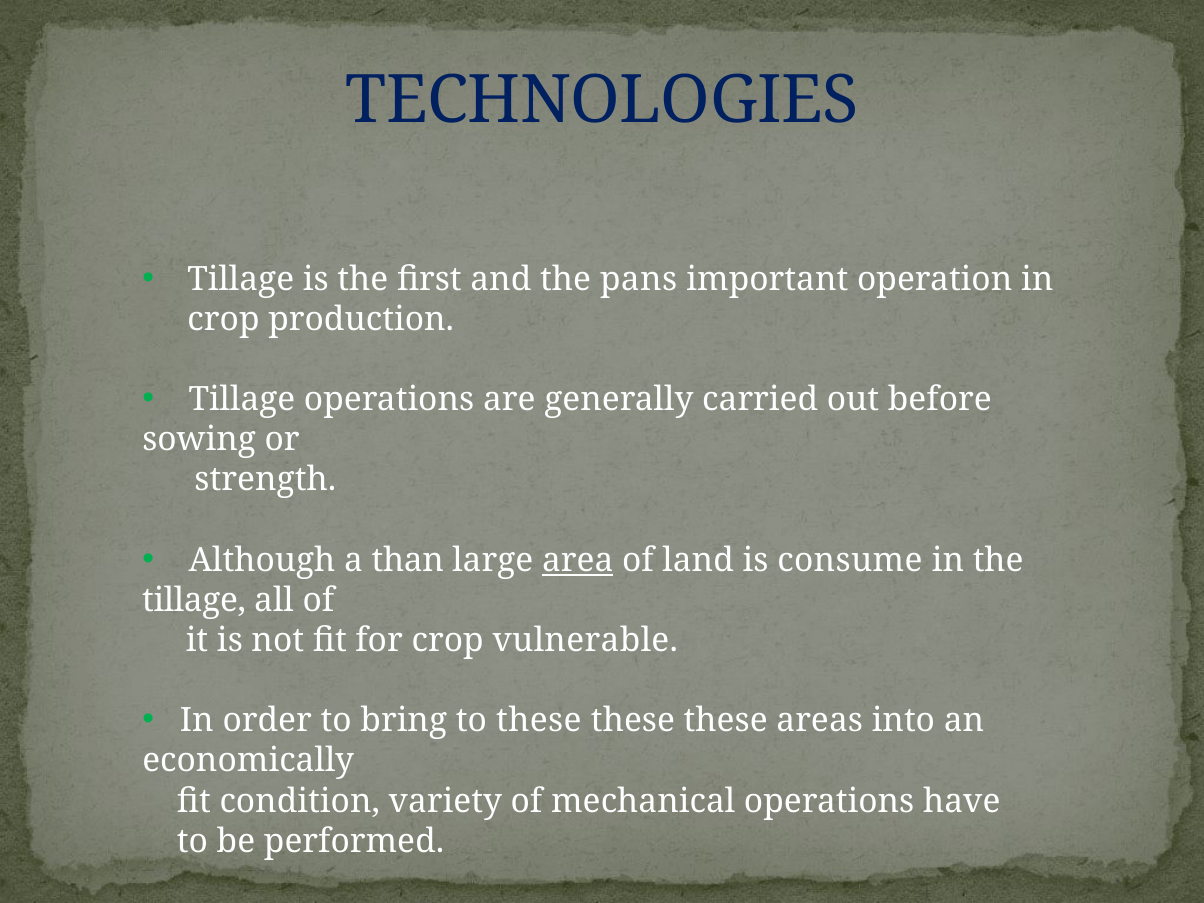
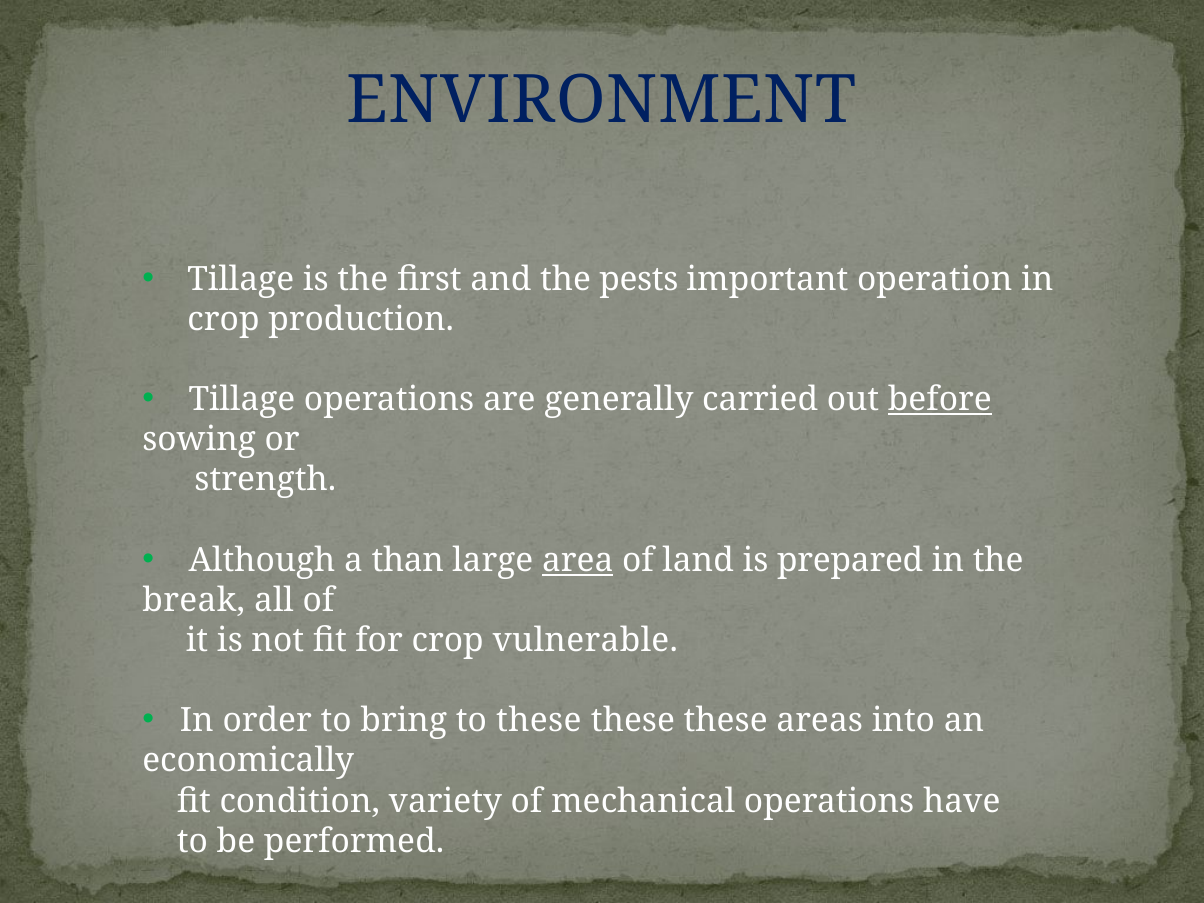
TECHNOLOGIES: TECHNOLOGIES -> ENVIRONMENT (602, 101)
pans: pans -> pests (639, 279)
before underline: none -> present (940, 400)
consume: consume -> prepared (850, 560)
tillage: tillage -> break (194, 600)
